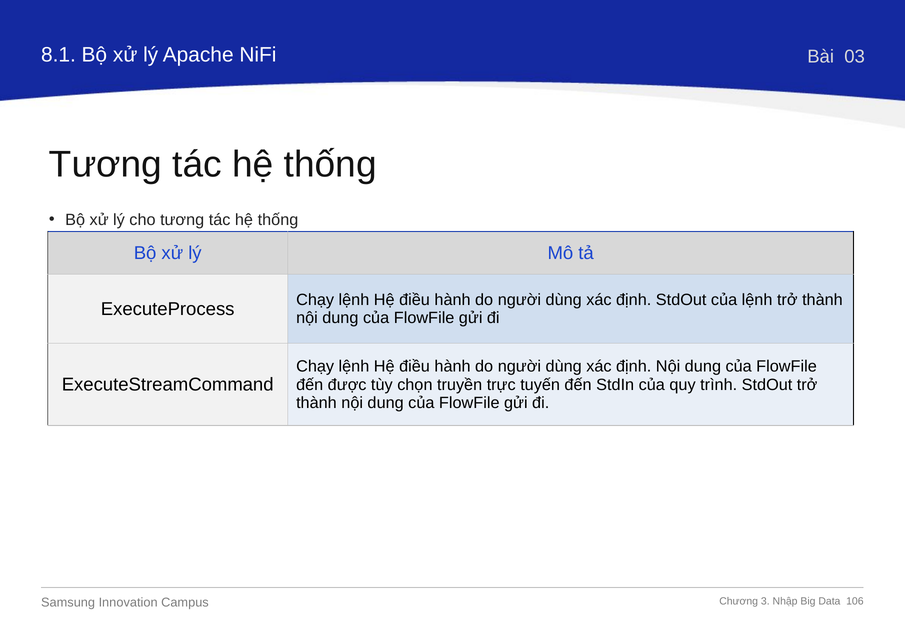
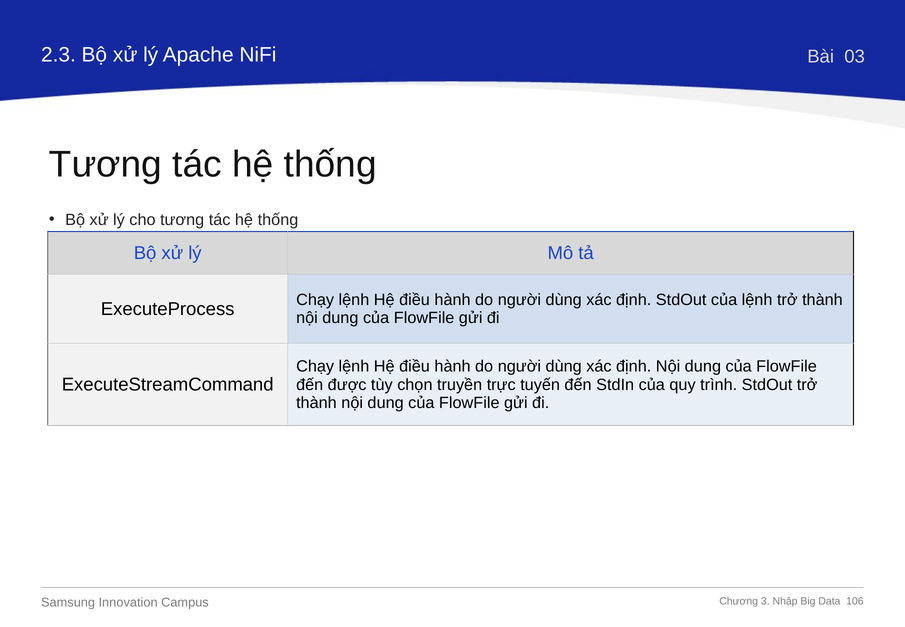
8.1: 8.1 -> 2.3 (58, 55)
